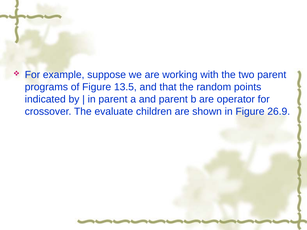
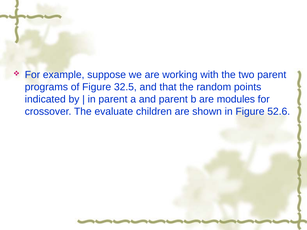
13.5: 13.5 -> 32.5 (125, 87)
operator: operator -> modules (236, 99)
26.9: 26.9 -> 52.6 (279, 112)
